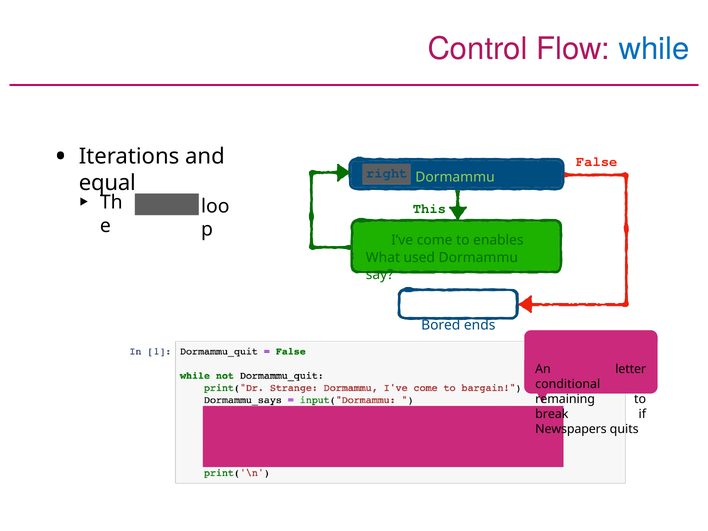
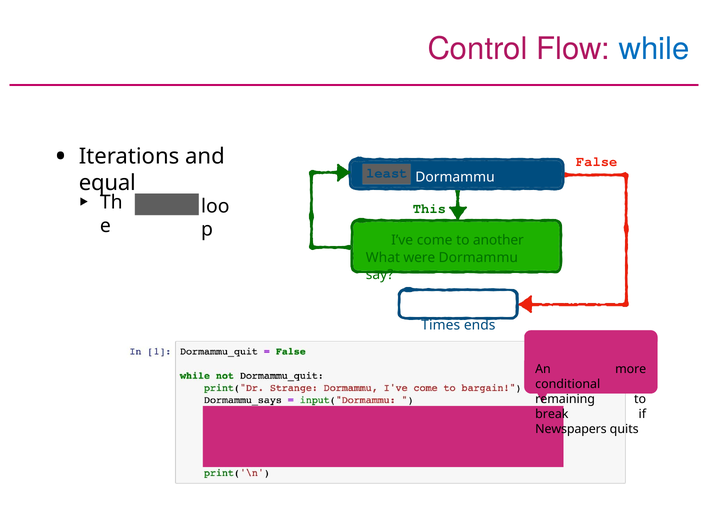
right: right -> least (387, 173)
Dormammu colour: light green -> white (455, 177)
enables: enables -> another (498, 240)
used: used -> were (419, 257)
Bored: Bored -> Times (441, 325)
letter: letter -> more (631, 369)
